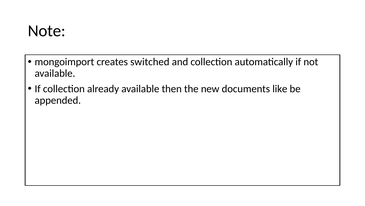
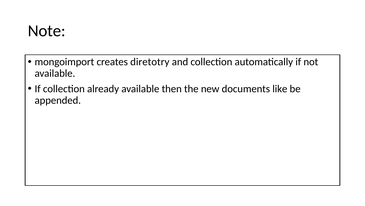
switched: switched -> diretotry (150, 62)
